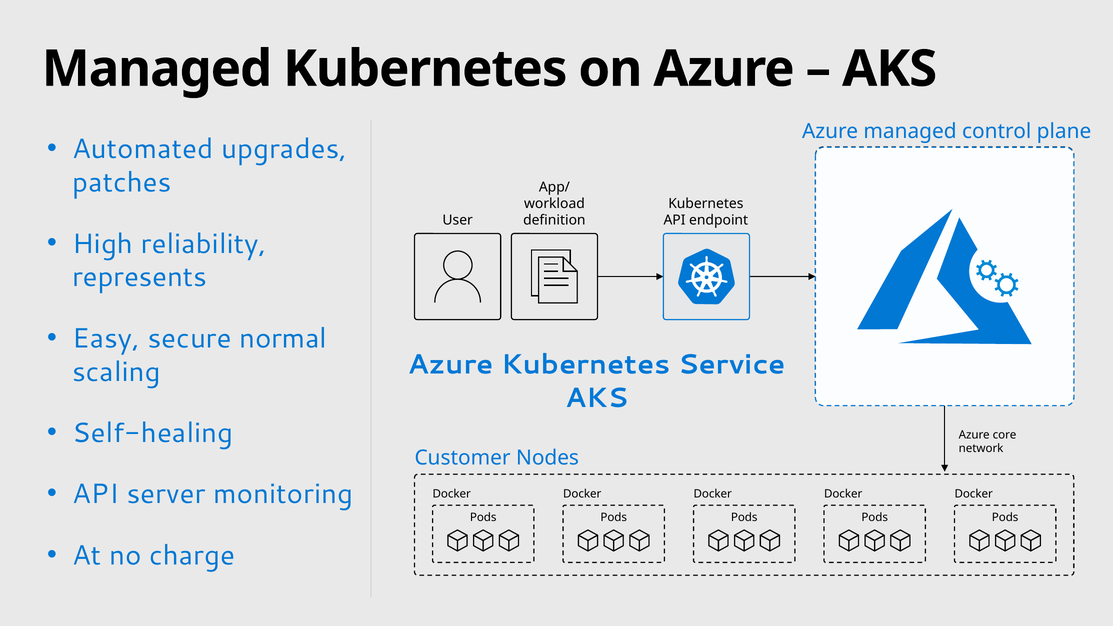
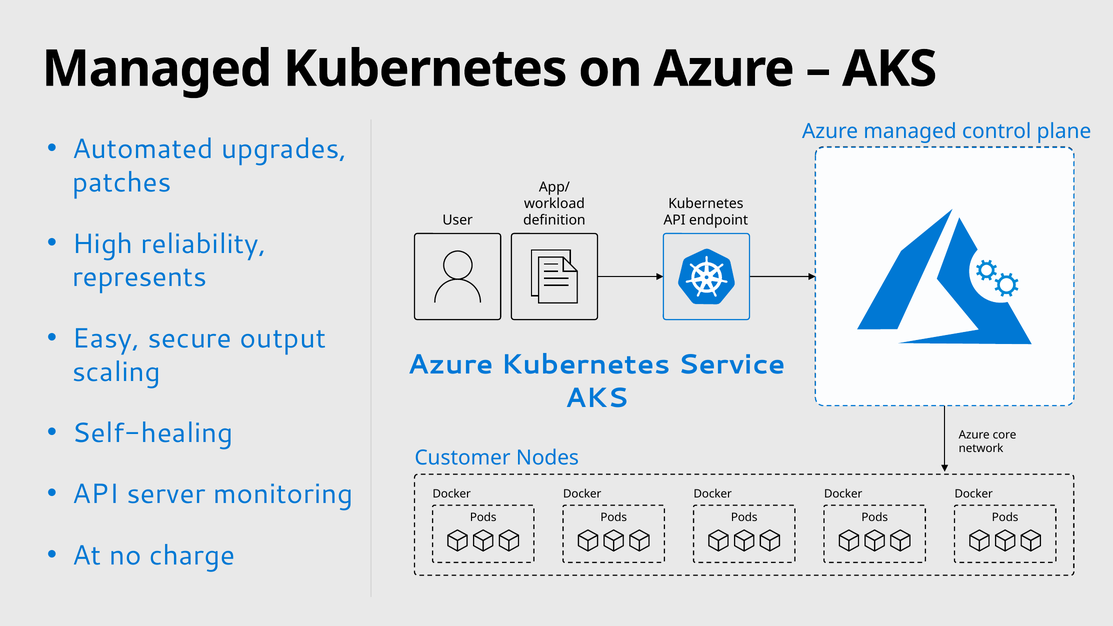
normal: normal -> output (283, 338)
